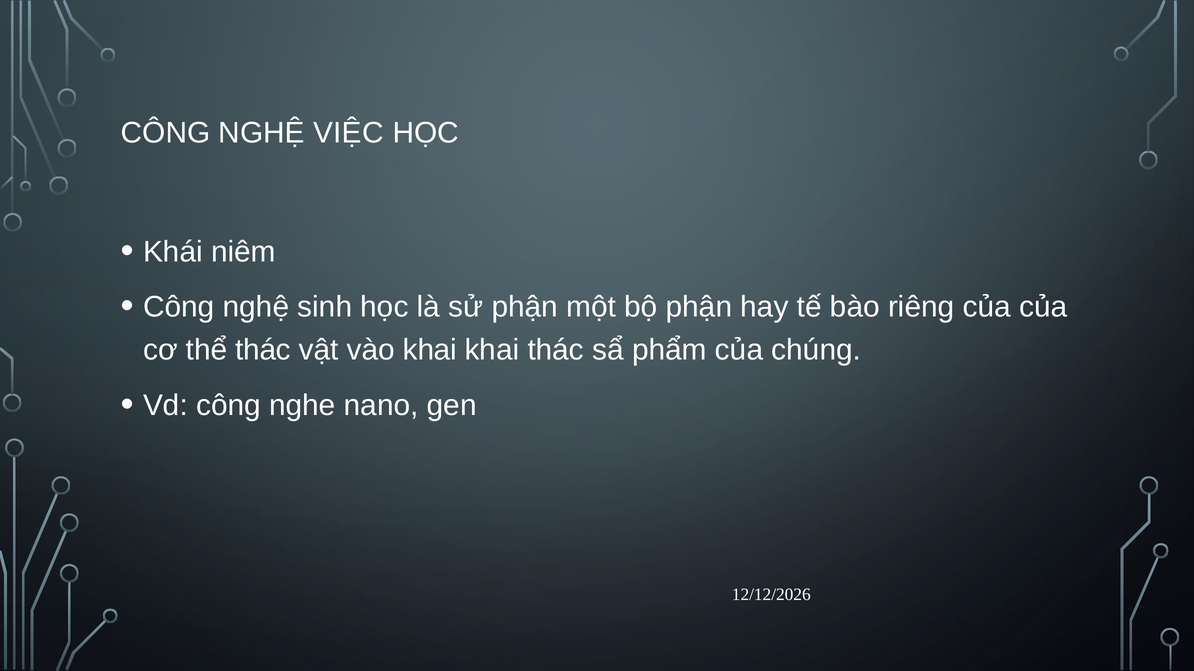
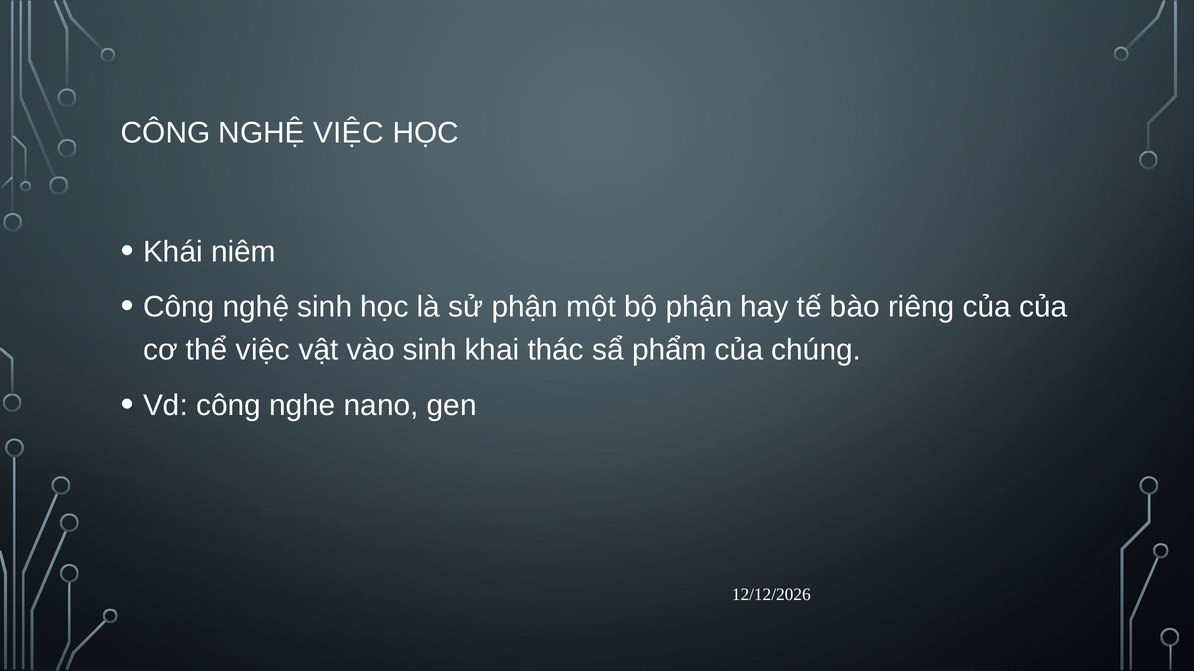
thể thác: thác -> việc (263, 350)
vào khai: khai -> sinh (430, 350)
